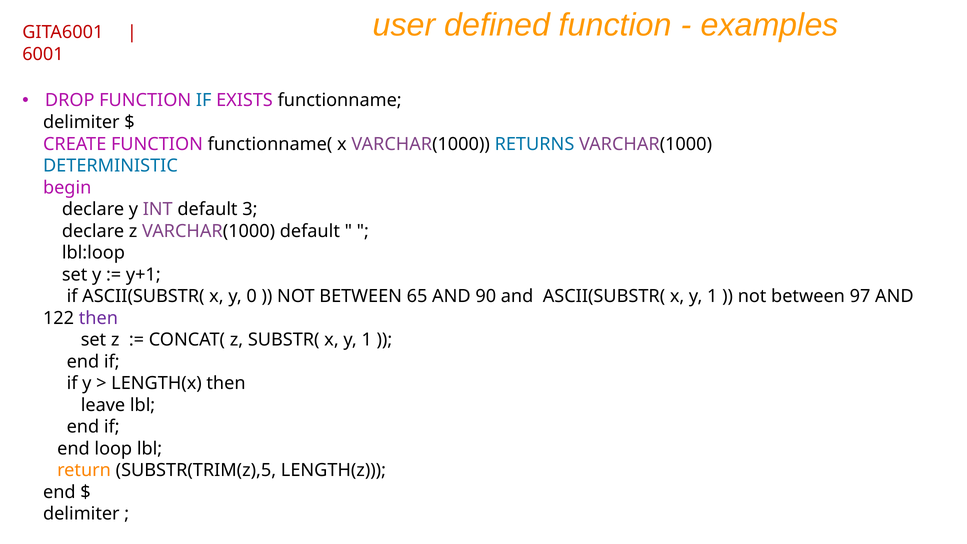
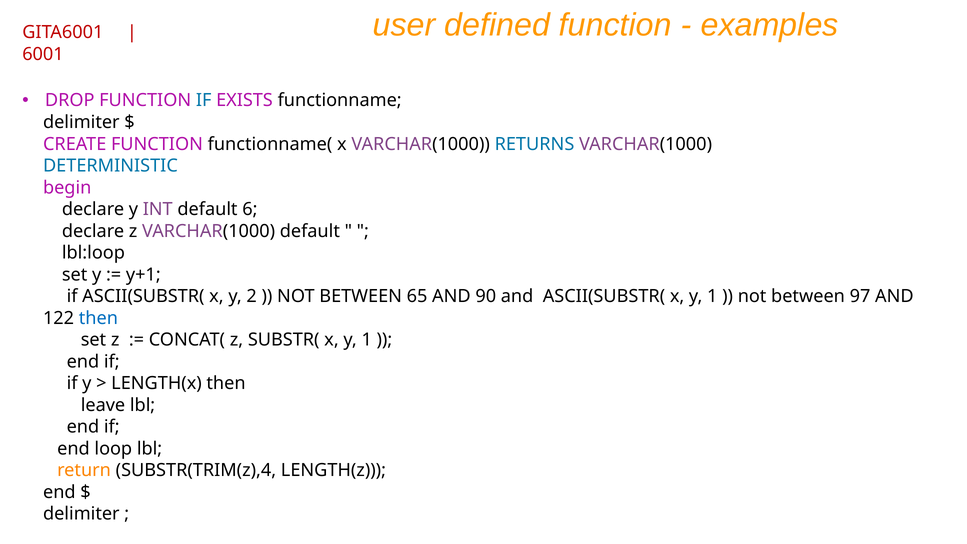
3: 3 -> 6 (250, 209)
0: 0 -> 2 (252, 296)
then colour: purple -> blue (98, 318)
SUBSTR(TRIM(z),5: SUBSTR(TRIM(z),5 -> SUBSTR(TRIM(z),4 (196, 470)
